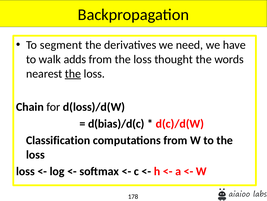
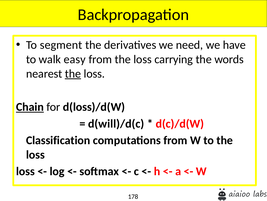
adds: adds -> easy (75, 59)
thought: thought -> carrying (174, 59)
Chain underline: none -> present (30, 107)
d(bias)/d(c: d(bias)/d(c -> d(will)/d(c (116, 123)
